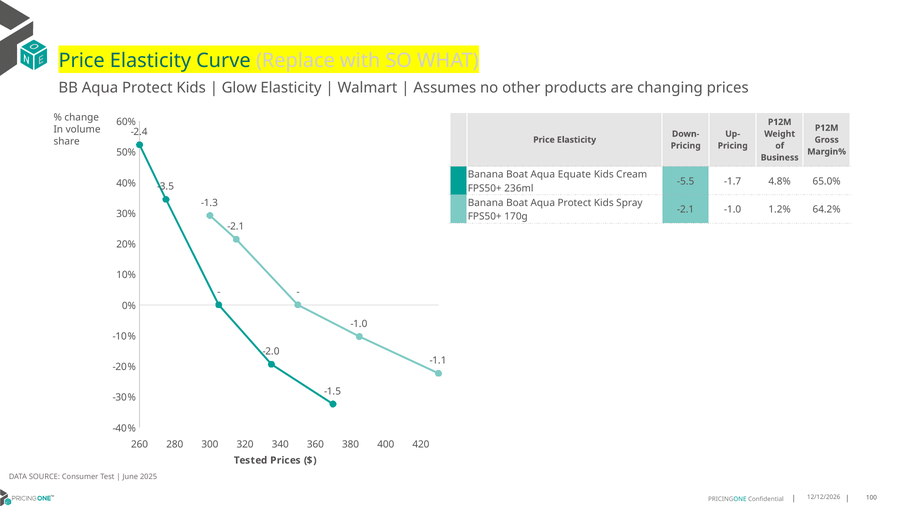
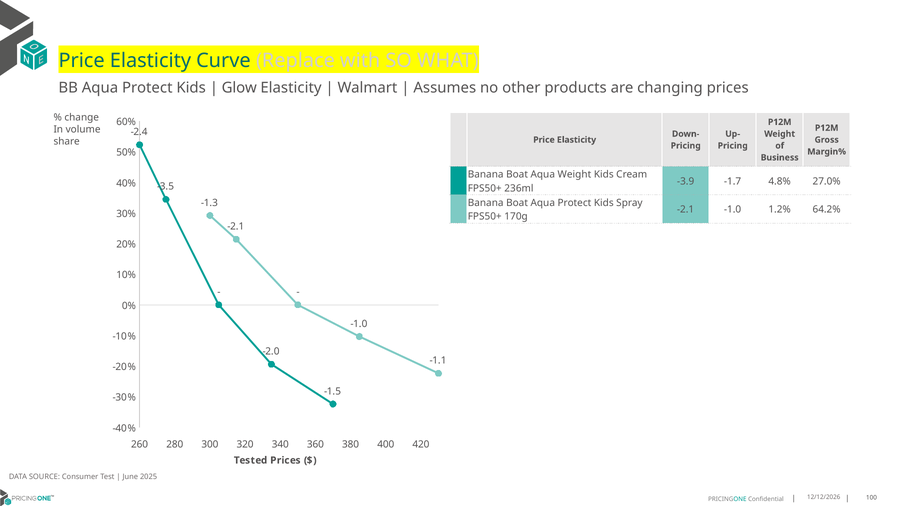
Aqua Equate: Equate -> Weight (574, 174)
-5.5: -5.5 -> -3.9 (686, 181)
65.0%: 65.0% -> 27.0% (827, 181)
